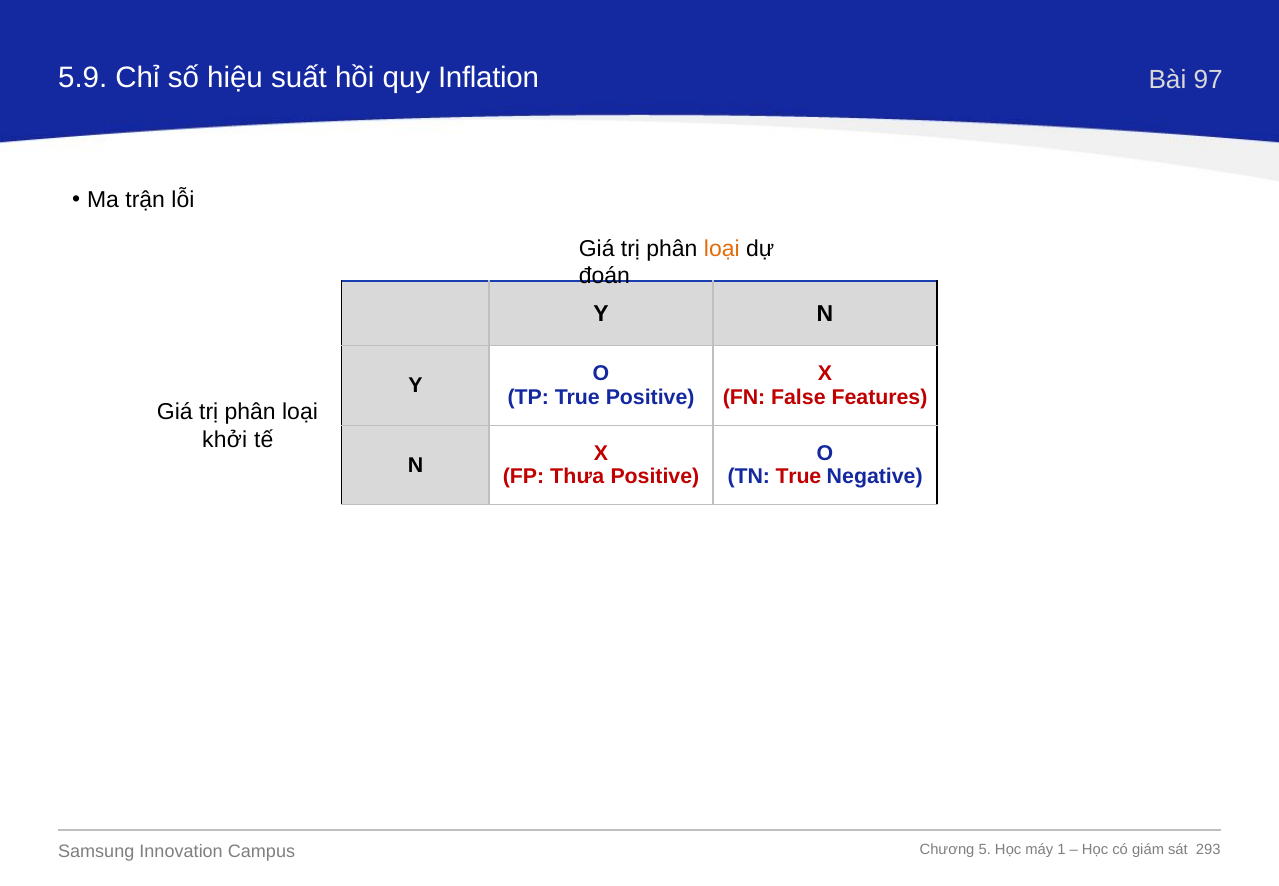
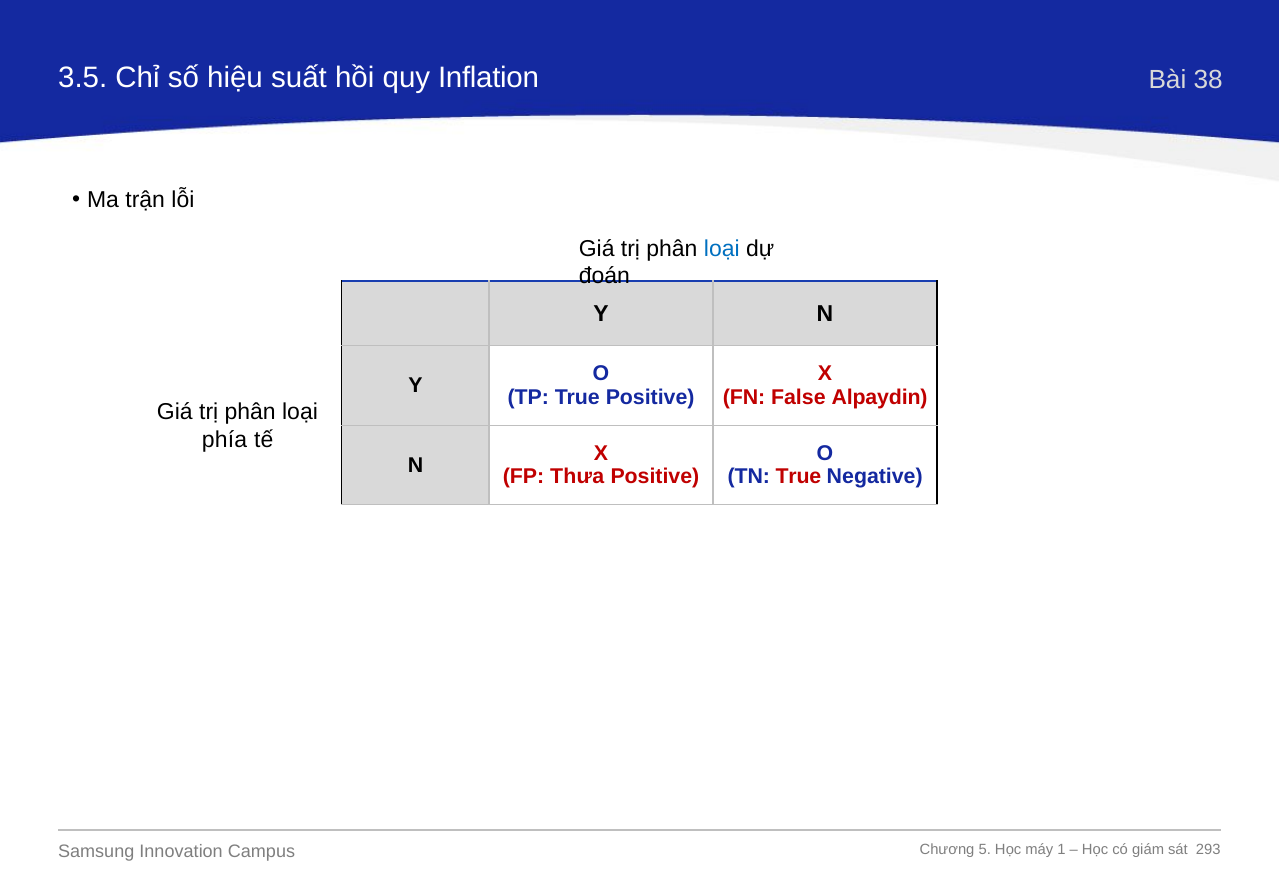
5.9: 5.9 -> 3.5 (83, 78)
97: 97 -> 38 (1208, 80)
loại colour: orange -> blue (722, 249)
Features: Features -> Alpaydin (880, 398)
khởi: khởi -> phía (225, 440)
